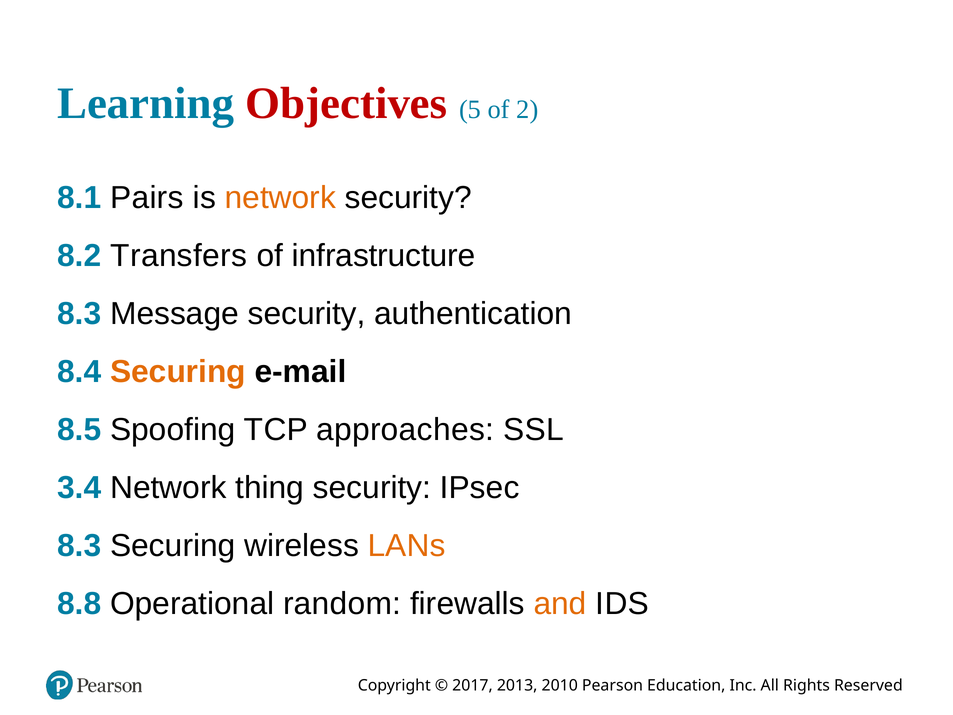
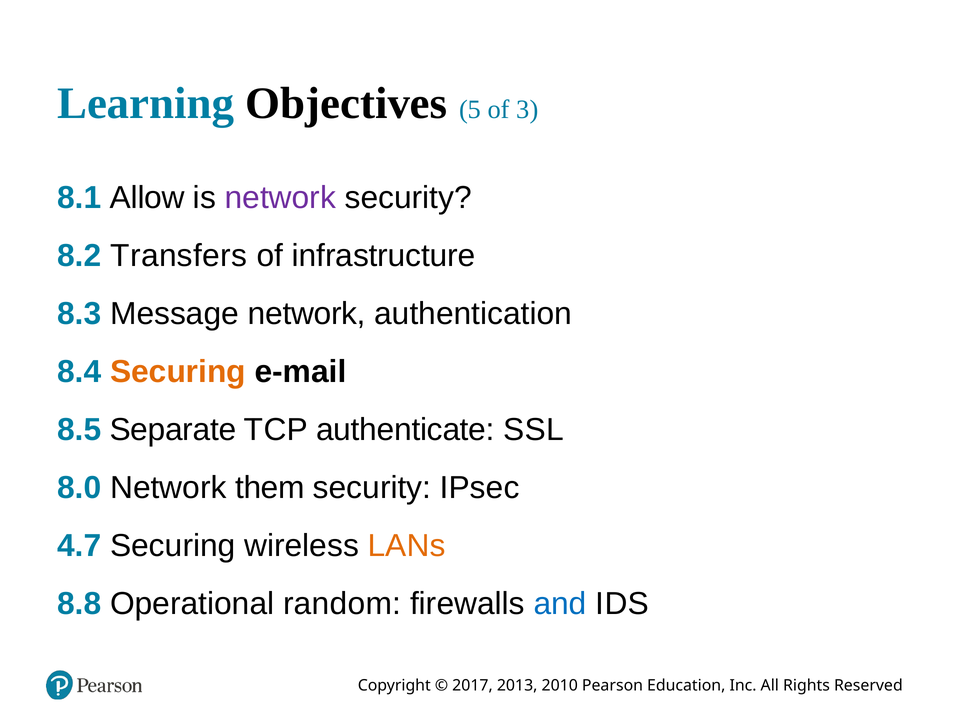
Objectives colour: red -> black (346, 103)
2: 2 -> 3 (527, 109)
Pairs: Pairs -> Allow (147, 198)
network colour: orange -> purple (280, 198)
Message security: security -> network (307, 314)
Spoofing: Spoofing -> Separate (173, 429)
approaches: approaches -> authenticate (405, 429)
3.4: 3.4 -> 8.0 (79, 487)
thing: thing -> them (270, 487)
8.3: 8.3 -> 4.7 (79, 545)
and colour: orange -> blue (560, 603)
